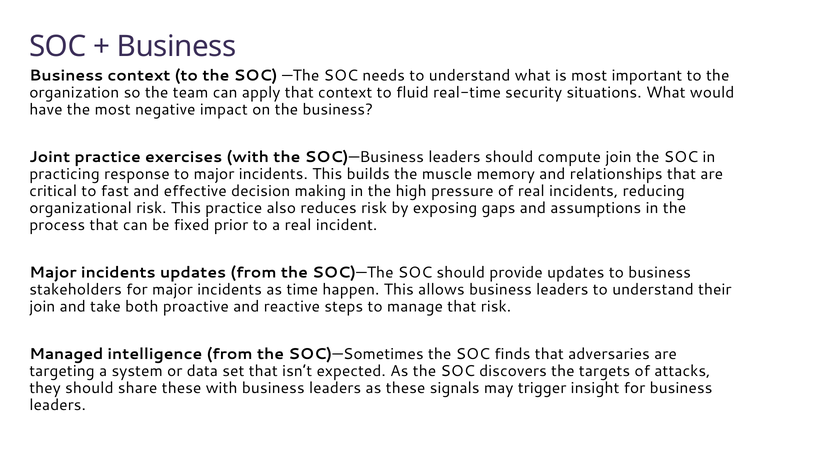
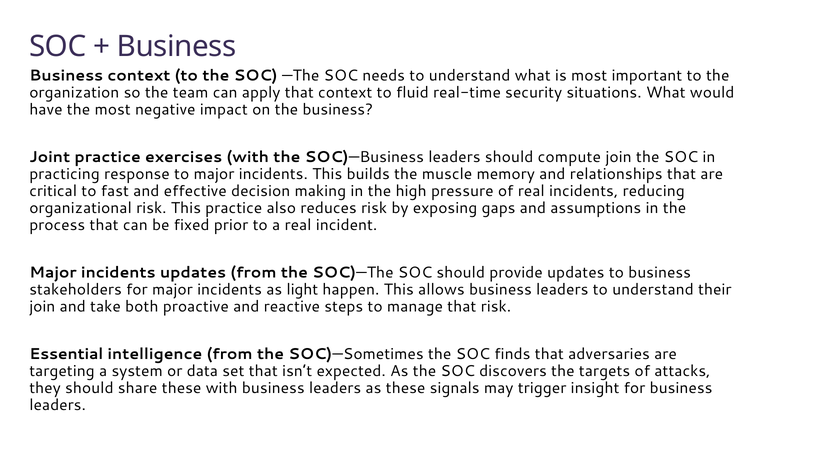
time: time -> light (302, 290)
Managed: Managed -> Essential (66, 354)
